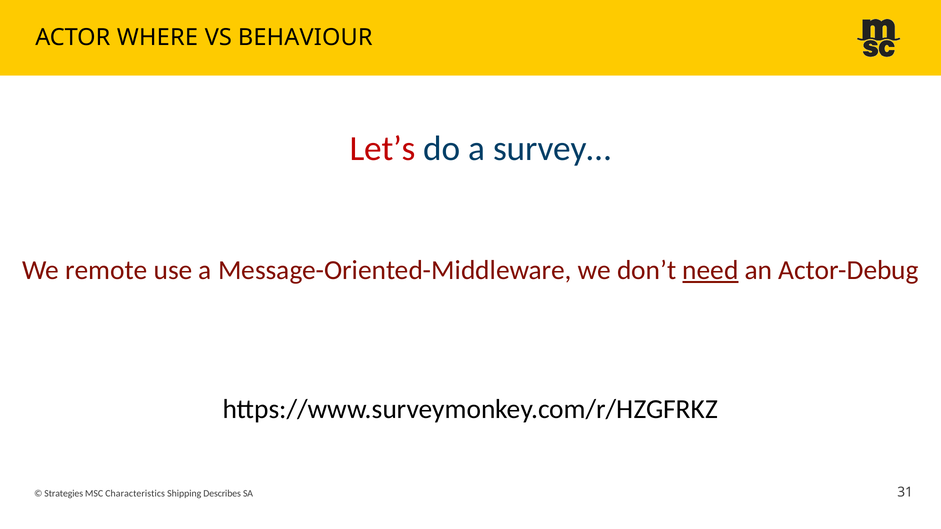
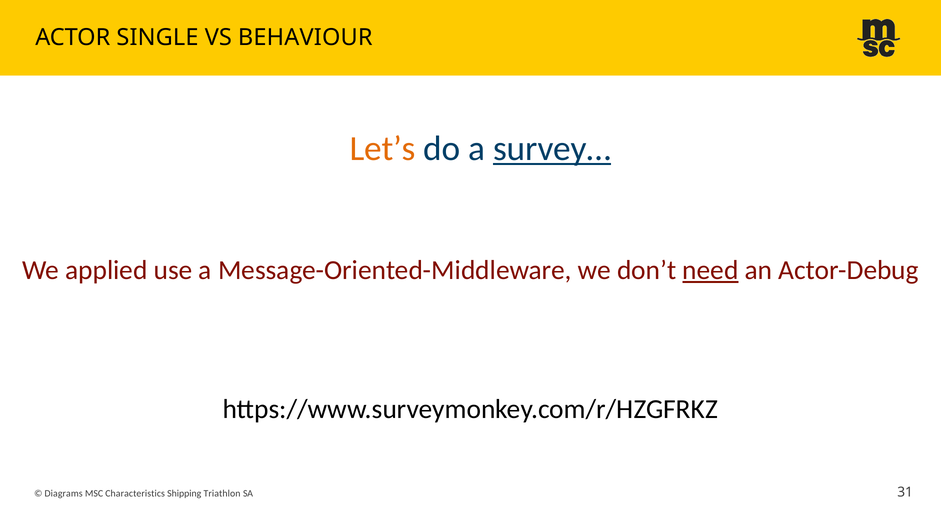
WHERE: WHERE -> SINGLE (157, 38)
Let’s colour: red -> orange (383, 149)
survey… underline: none -> present (552, 149)
remote: remote -> applied (106, 270)
Strategies: Strategies -> Diagrams (64, 494)
Describes: Describes -> Triathlon (222, 494)
